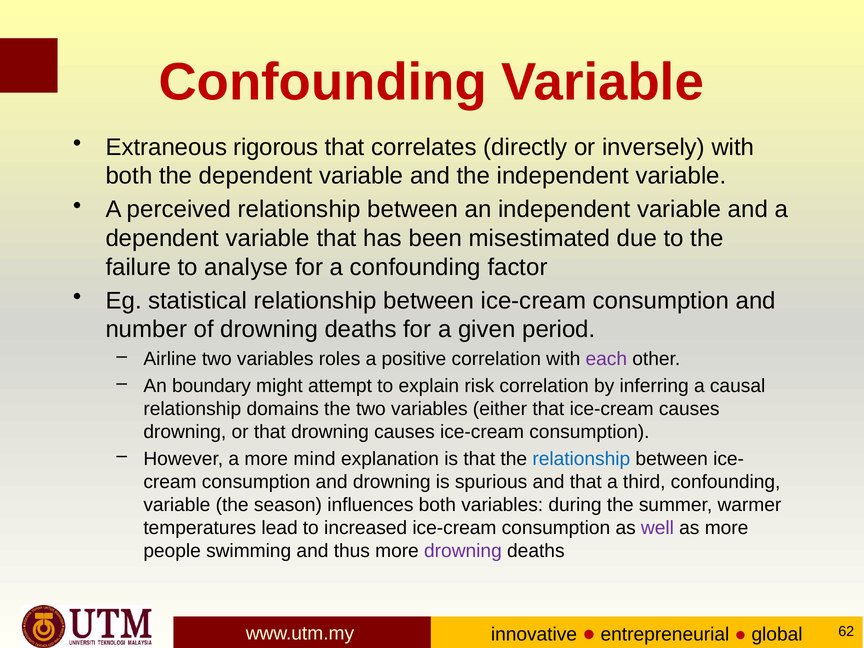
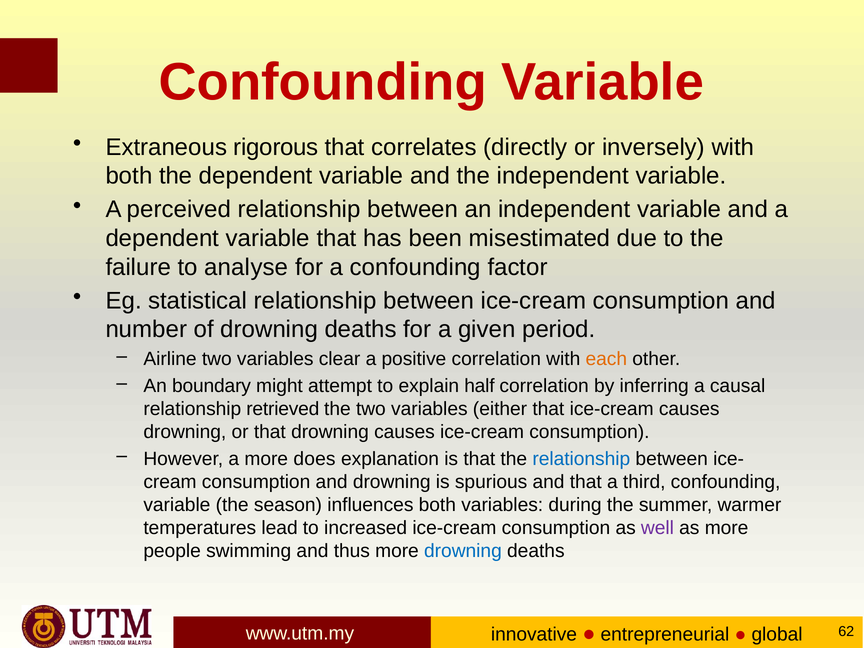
roles: roles -> clear (340, 359)
each colour: purple -> orange (606, 359)
risk: risk -> half (479, 386)
domains: domains -> retrieved (283, 409)
mind: mind -> does (314, 459)
drowning colour: purple -> blue (463, 551)
